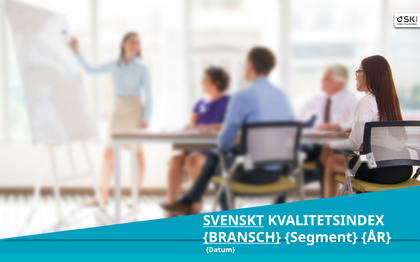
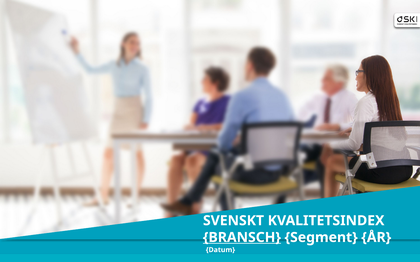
SVENSKT underline: present -> none (233, 221)
